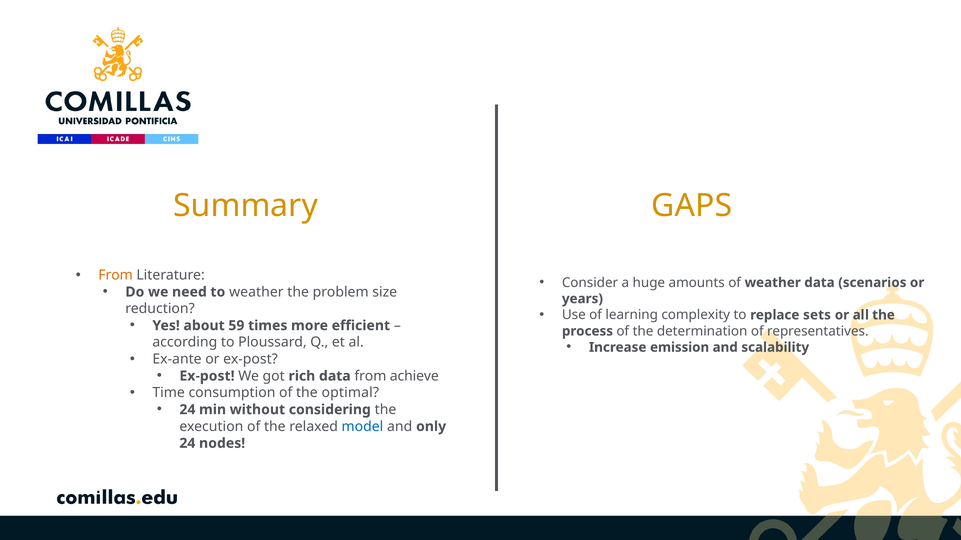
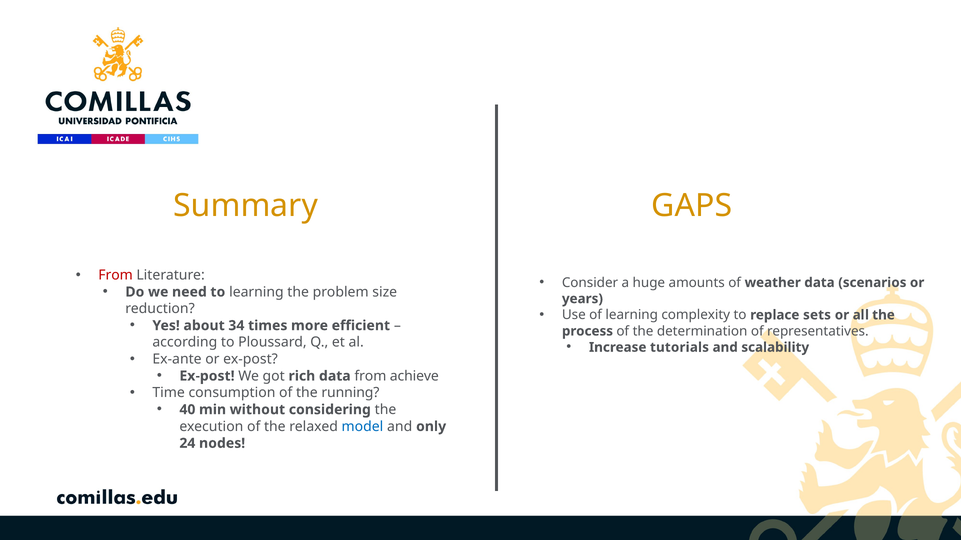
From colour: orange -> red (116, 275)
to weather: weather -> learning (256, 292)
59: 59 -> 34 (236, 326)
emission: emission -> tutorials (679, 348)
optimal: optimal -> running (350, 393)
24: 24 -> 40 (187, 410)
